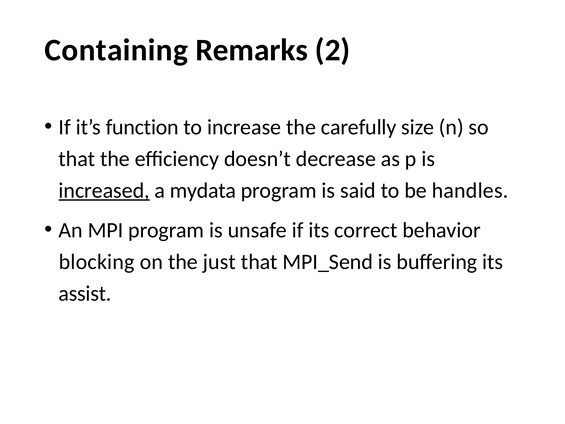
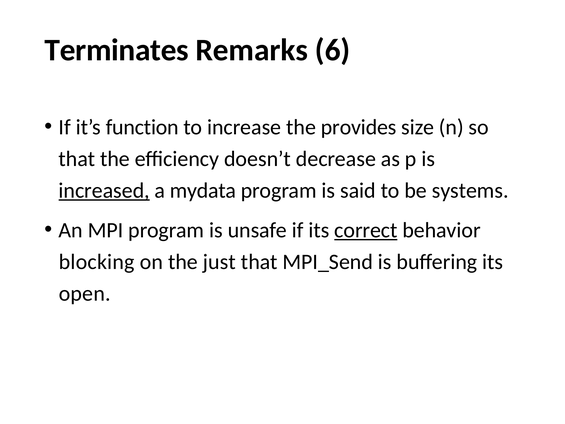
Containing: Containing -> Terminates (117, 50)
2: 2 -> 6 (333, 50)
carefully: carefully -> provides (359, 127)
handles: handles -> systems (470, 190)
correct underline: none -> present (366, 230)
assist: assist -> open (85, 293)
